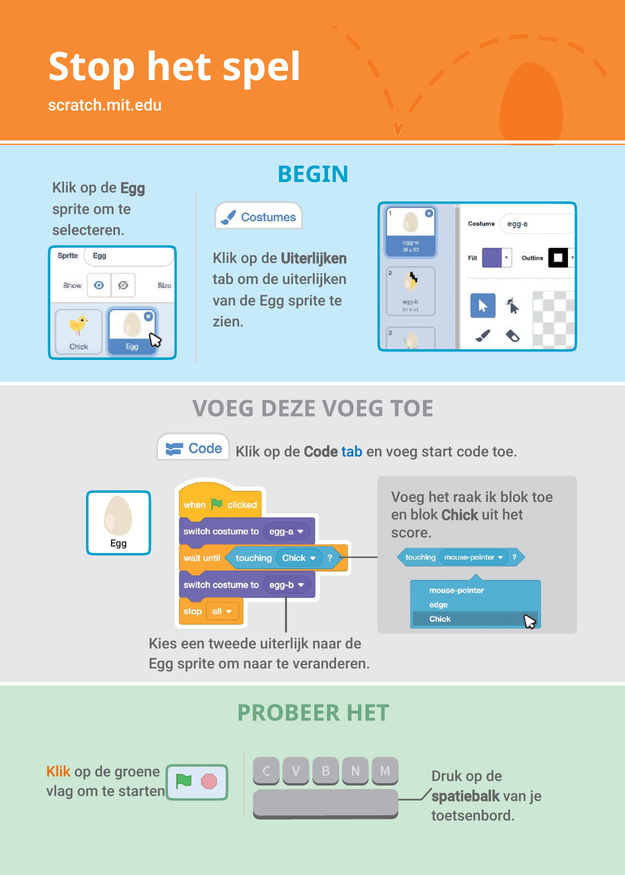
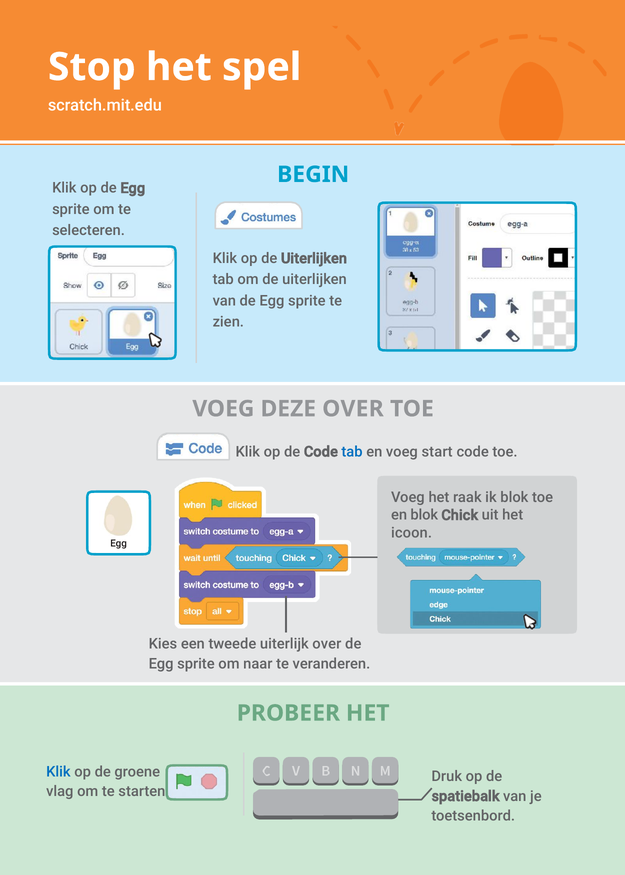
DEZE VOEG: VOEG -> OVER (353, 409)
score: score -> icoon (412, 533)
uiterlijk naar: naar -> over (327, 644)
Klik colour: orange -> blue (58, 772)
